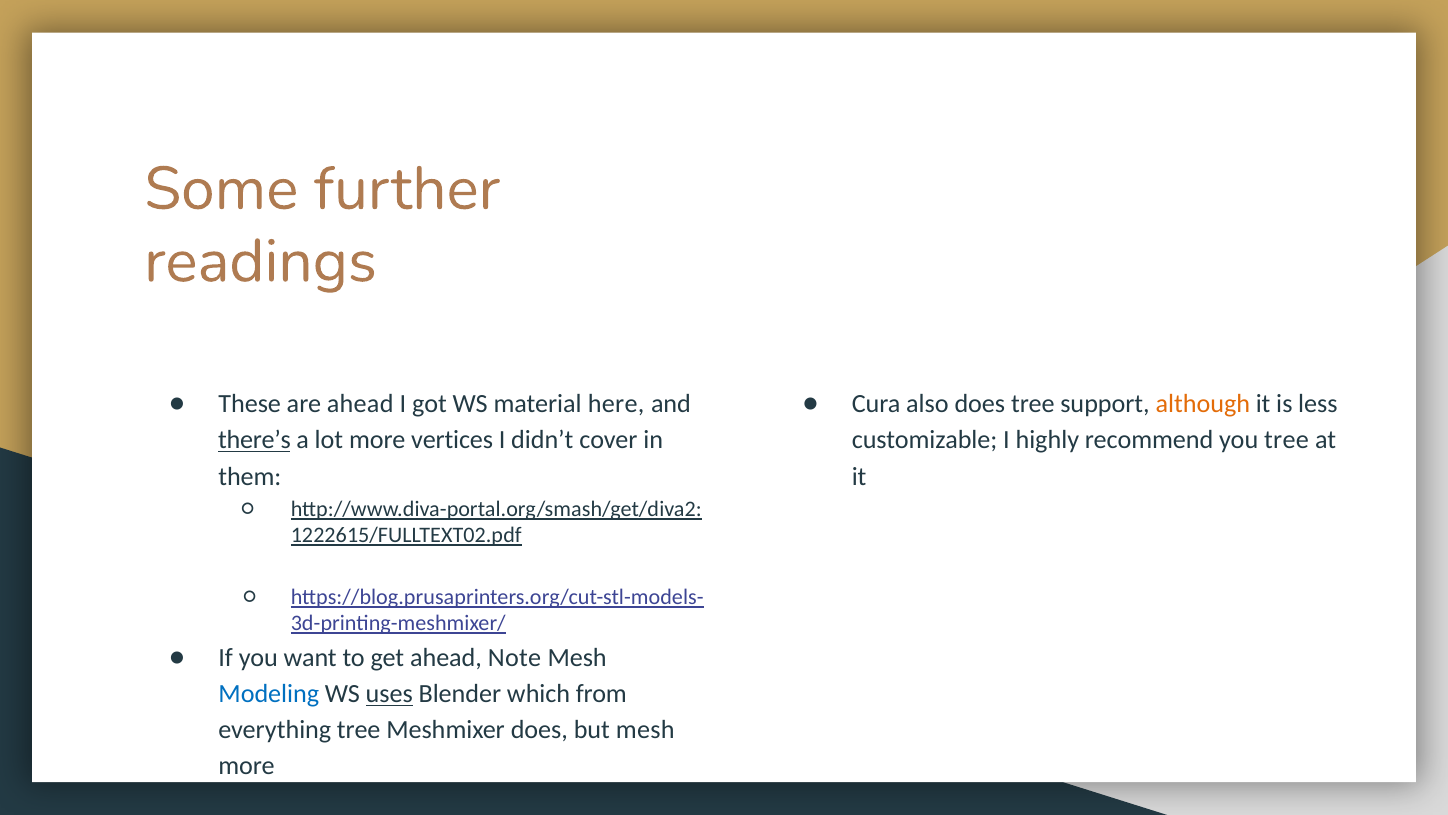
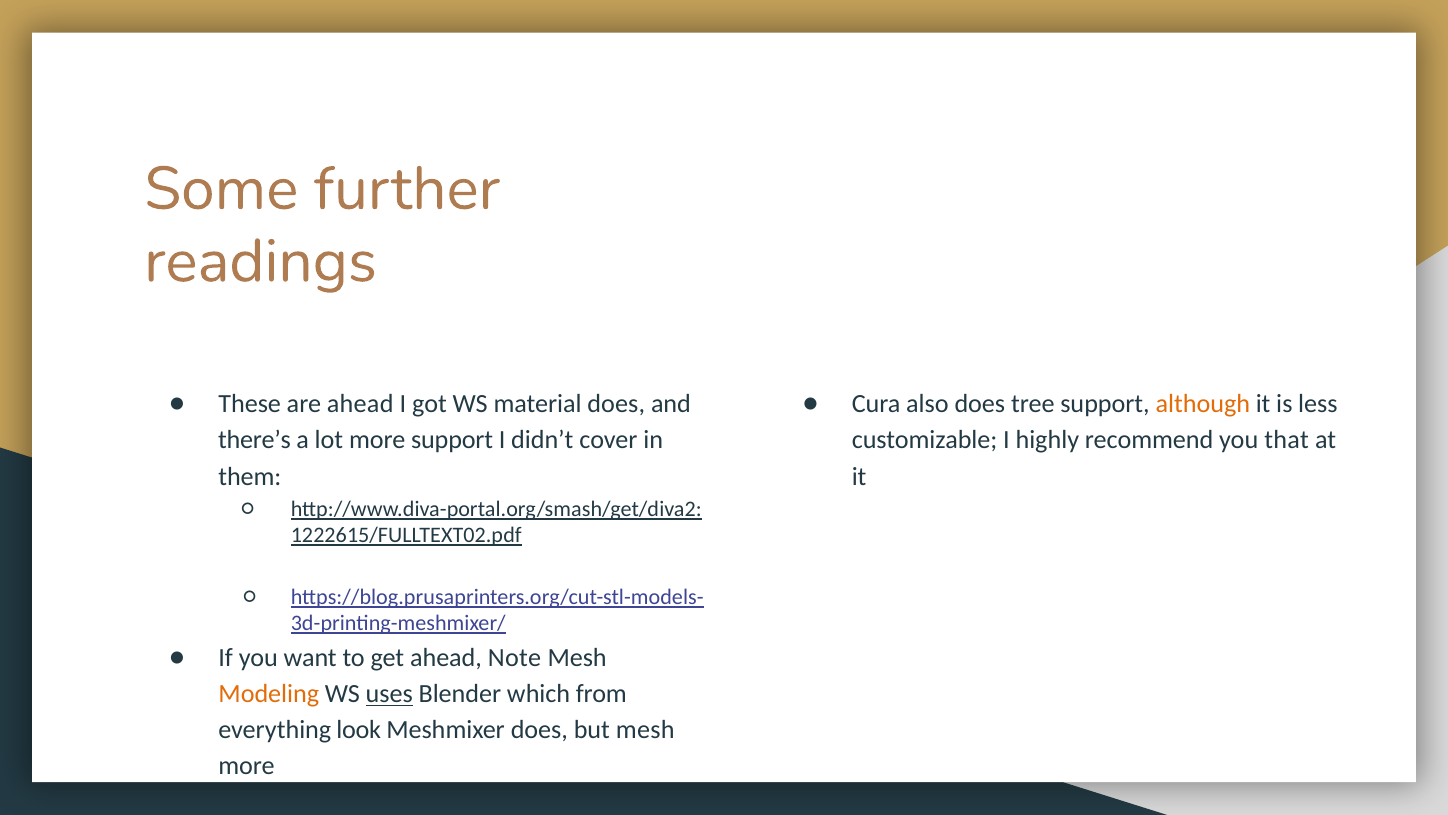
material here: here -> does (616, 404)
there’s underline: present -> none (255, 440)
more vertices: vertices -> support (452, 440)
you tree: tree -> that (1287, 440)
Modeling colour: blue -> orange (269, 694)
everything tree: tree -> look (359, 730)
